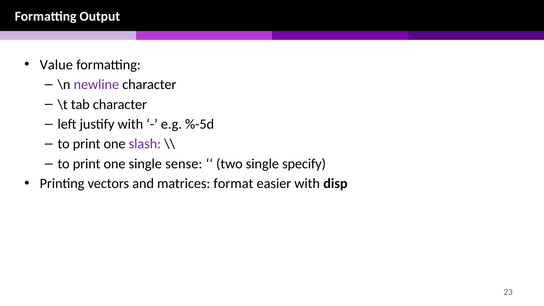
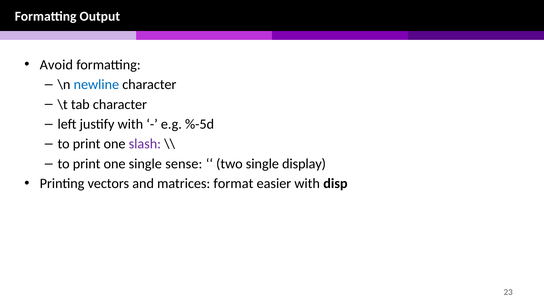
Value: Value -> Avoid (56, 65)
newline colour: purple -> blue (96, 85)
specify: specify -> display (304, 164)
